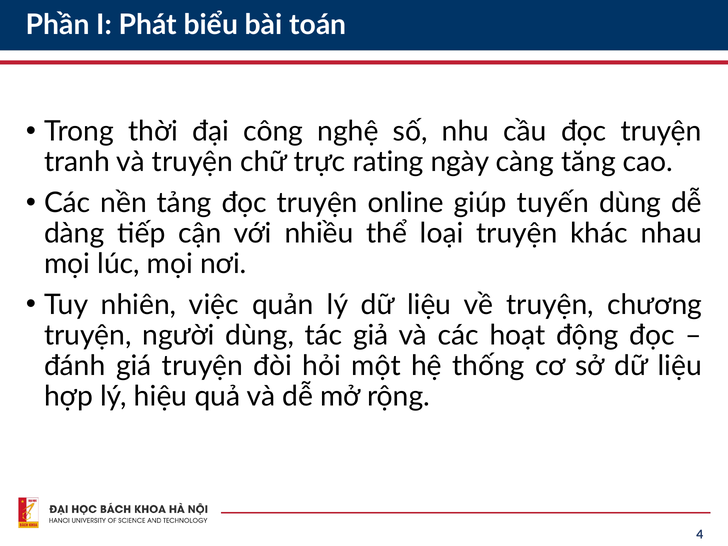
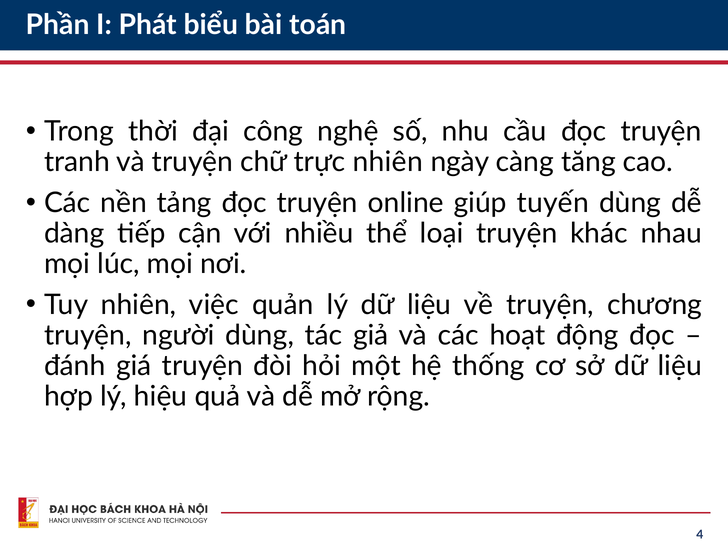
trực rating: rating -> nhiên (388, 162)
